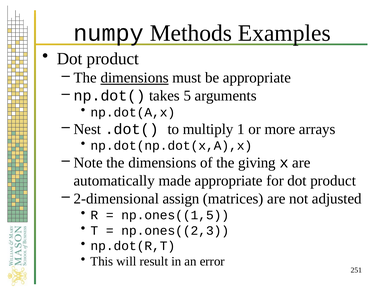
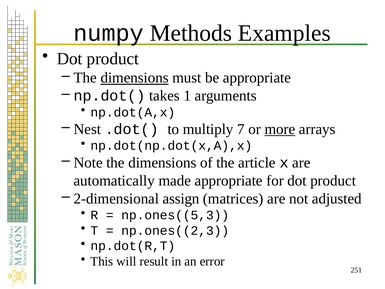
5: 5 -> 1 (187, 96)
1: 1 -> 7 (241, 129)
more underline: none -> present (280, 129)
giving: giving -> article (257, 162)
np.ones((1,5: np.ones((1,5 -> np.ones((5,3 (175, 215)
